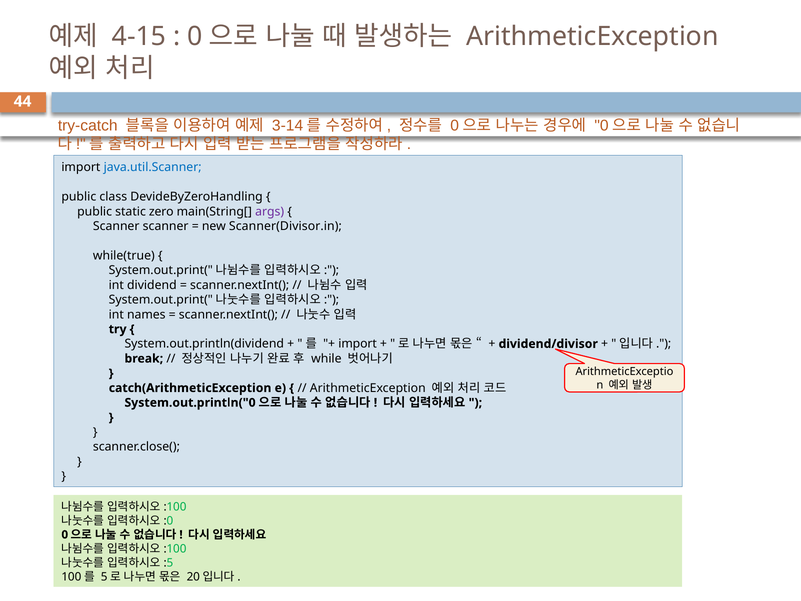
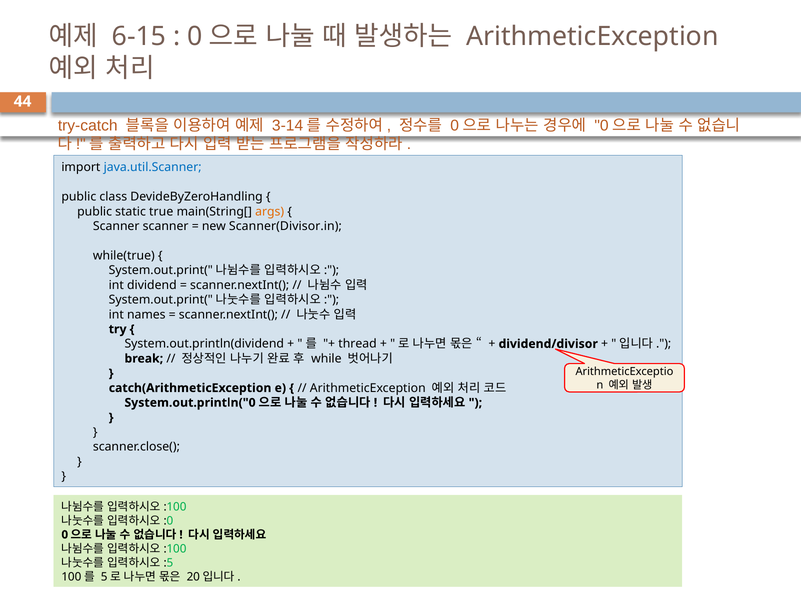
4-15: 4-15 -> 6-15 (139, 37)
zero: zero -> true (161, 211)
args colour: purple -> orange (270, 211)
import: import -> thread (358, 344)
